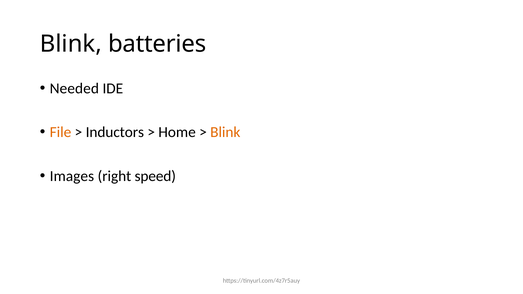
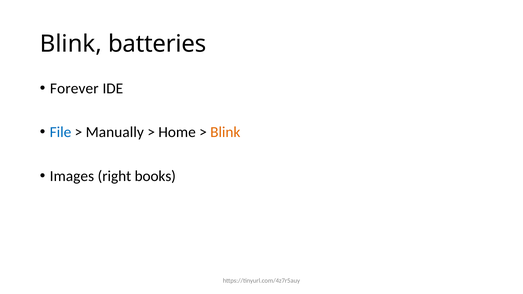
Needed: Needed -> Forever (74, 88)
File colour: orange -> blue (60, 132)
Inductors: Inductors -> Manually (115, 132)
speed: speed -> books (155, 176)
